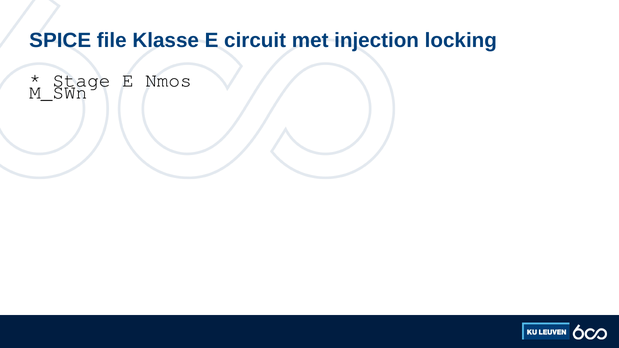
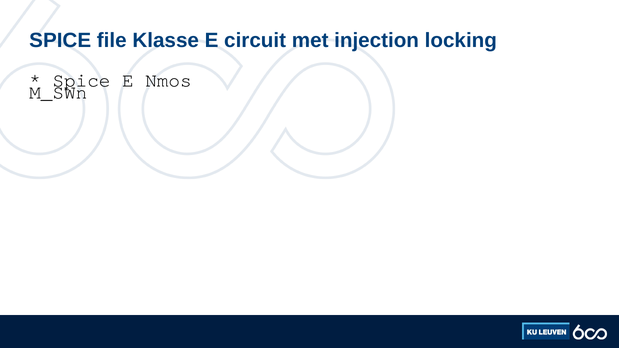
Stage: Stage -> Spice (81, 81)
